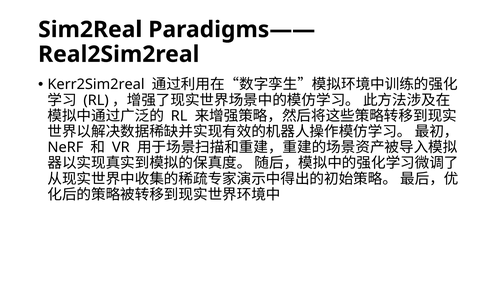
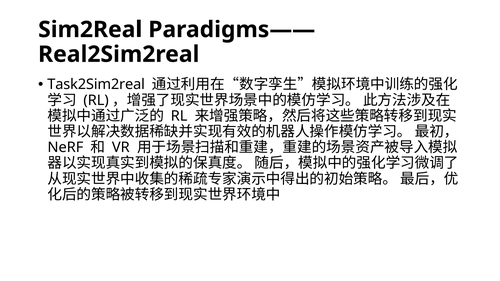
Kerr2Sim2real: Kerr2Sim2real -> Task2Sim2real (96, 85)
